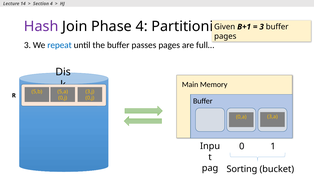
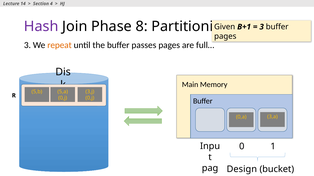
Phase 4: 4 -> 8 (142, 26)
repeat colour: blue -> orange (60, 45)
Sorting: Sorting -> Design (242, 170)
